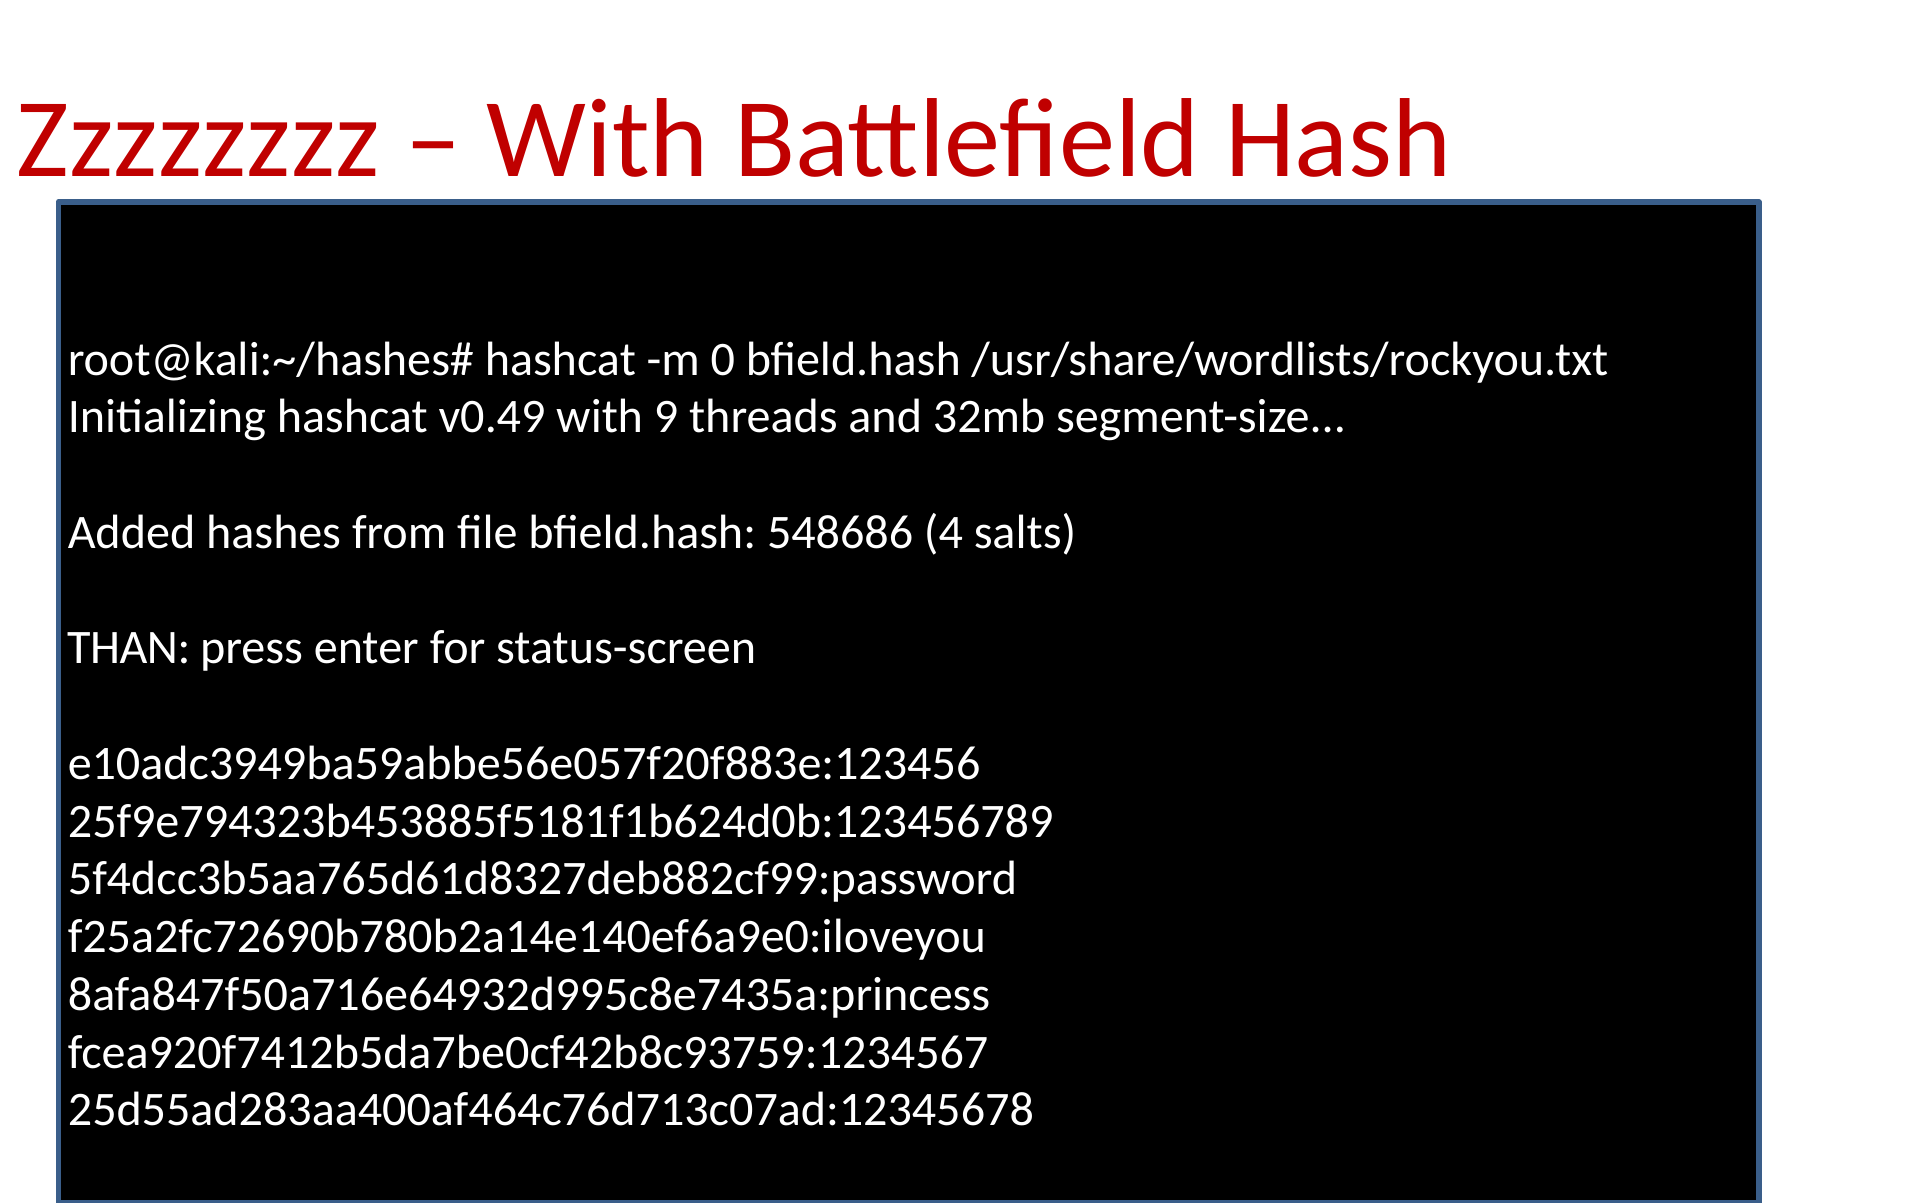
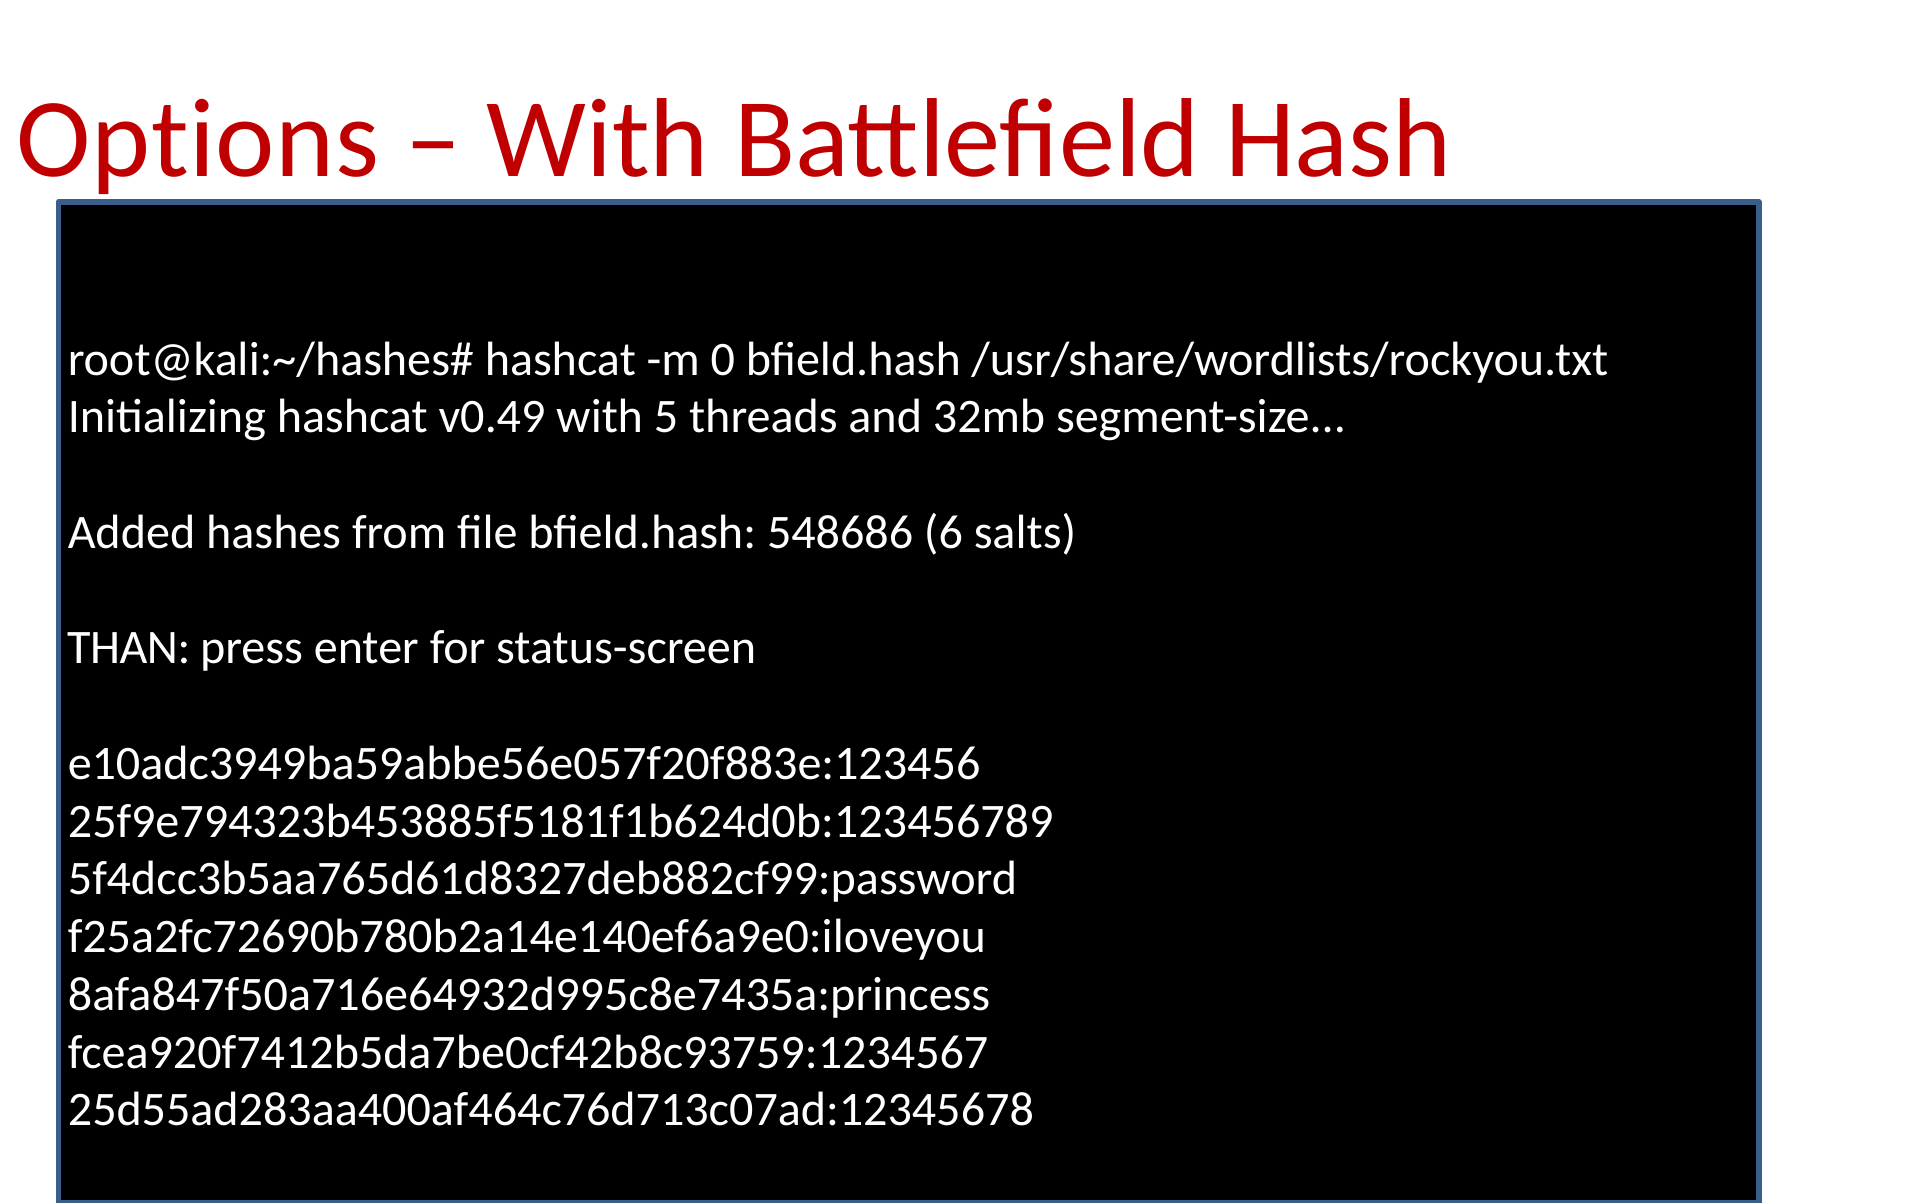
Zzzzzzzz: Zzzzzzzz -> Options (198, 140)
9: 9 -> 5 (666, 417)
4: 4 -> 6 (943, 533)
